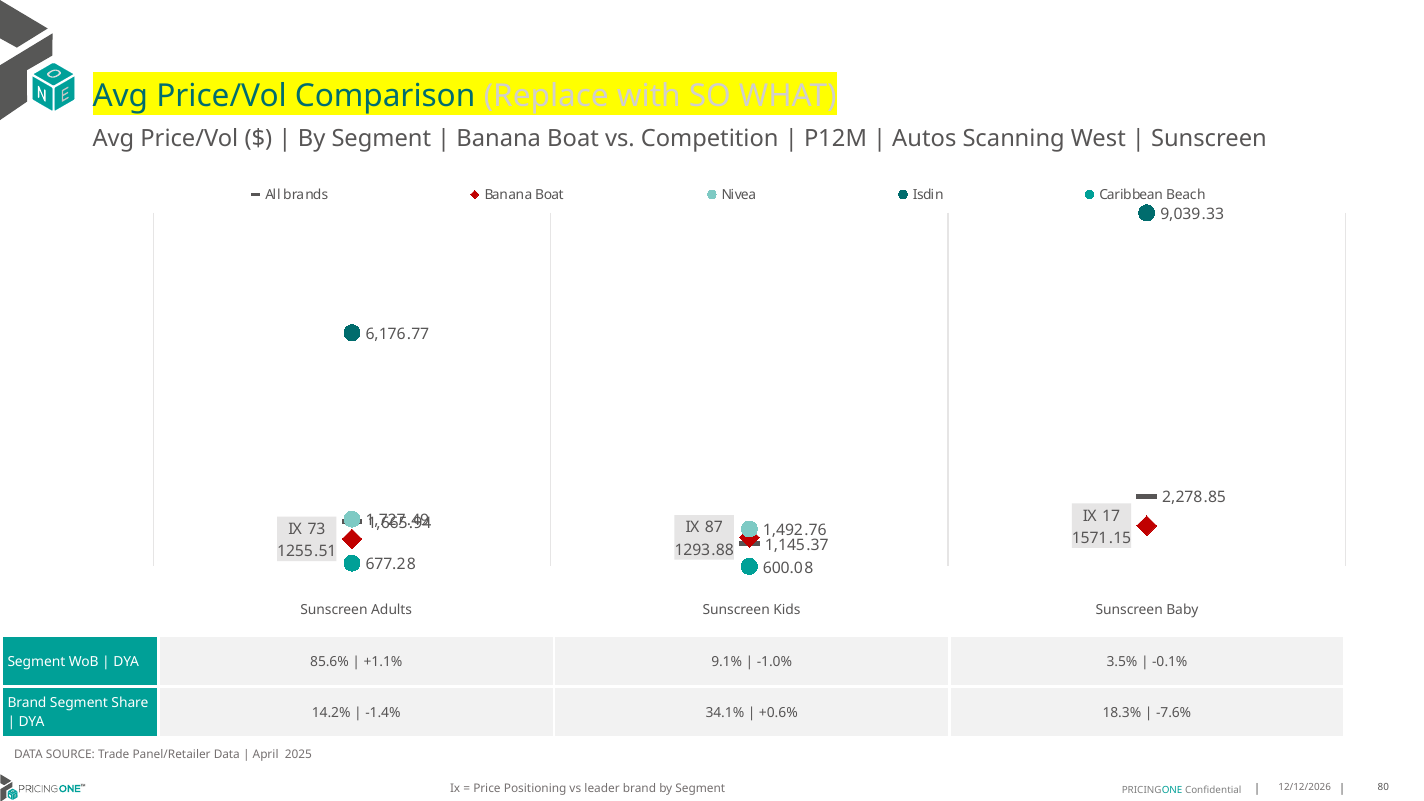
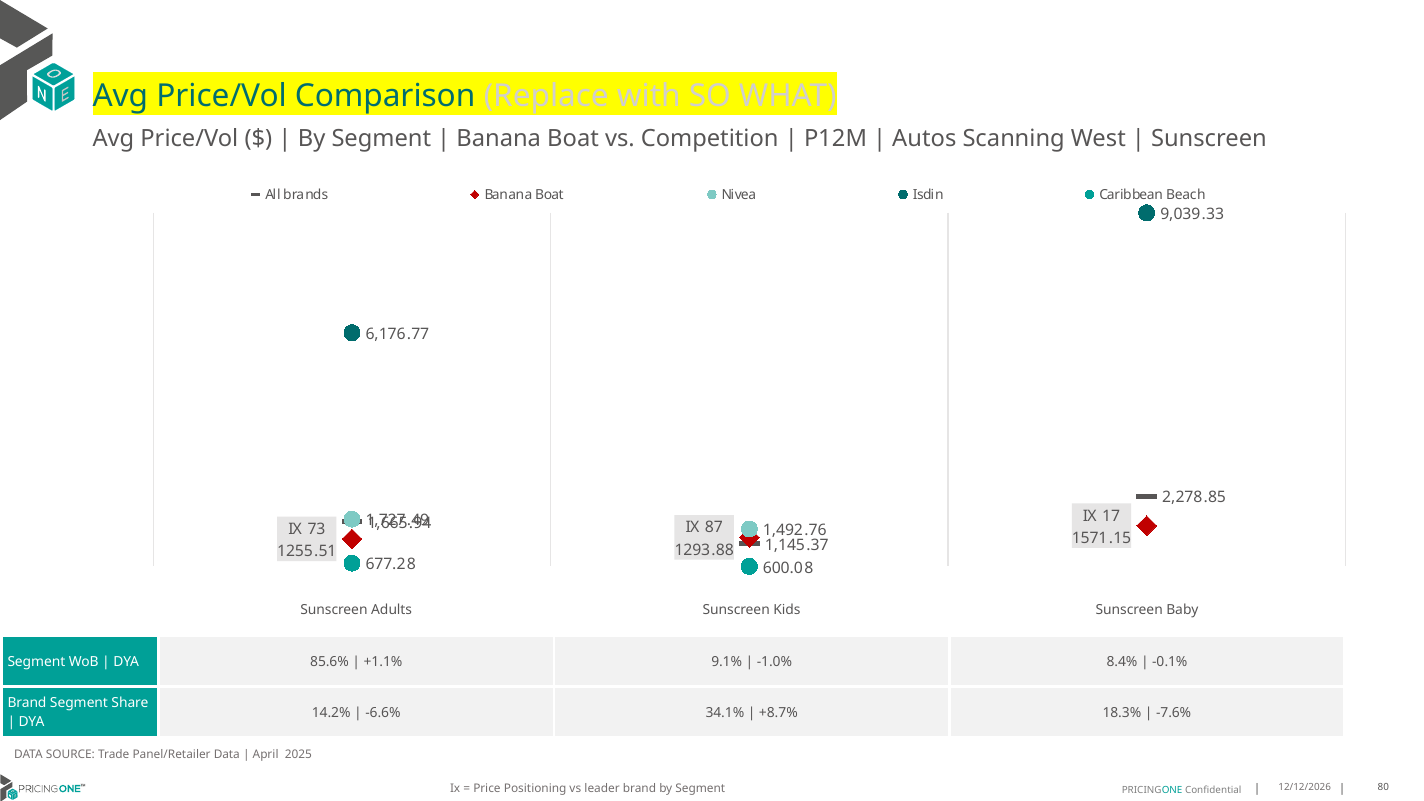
3.5%: 3.5% -> 8.4% (1122, 662)
-1.4%: -1.4% -> -6.6% (383, 712)
+0.6%: +0.6% -> +8.7% (778, 712)
